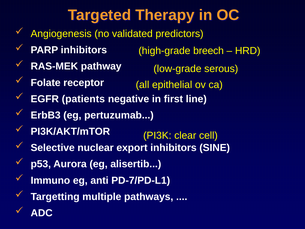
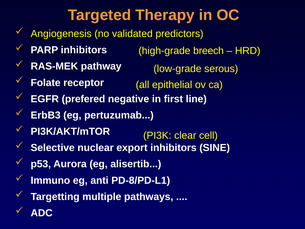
patients: patients -> prefered (83, 99)
PD-7/PD-L1: PD-7/PD-L1 -> PD-8/PD-L1 (141, 180)
